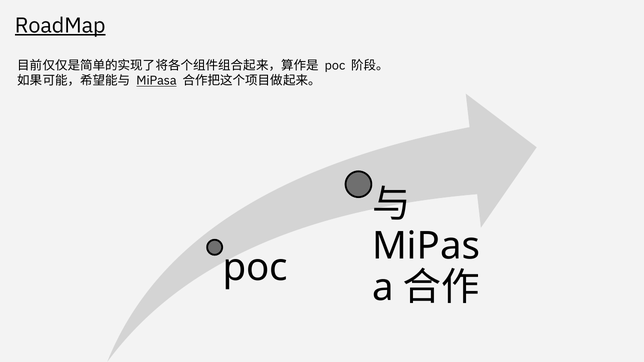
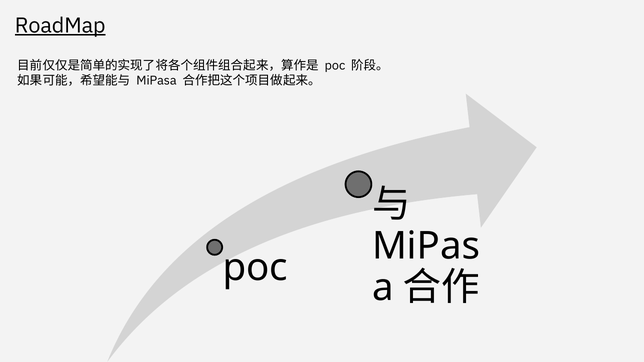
MiPasa underline: present -> none (156, 81)
